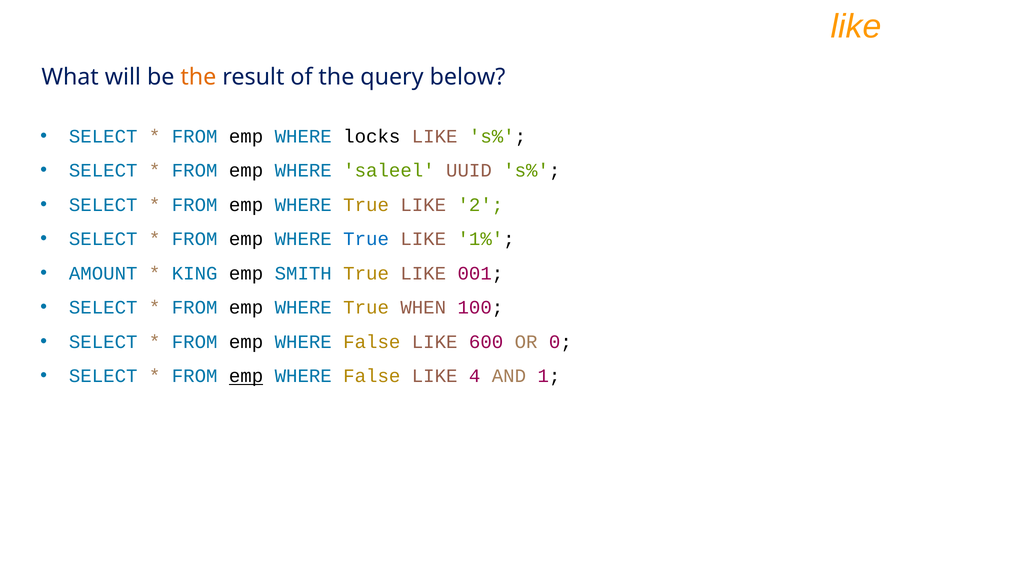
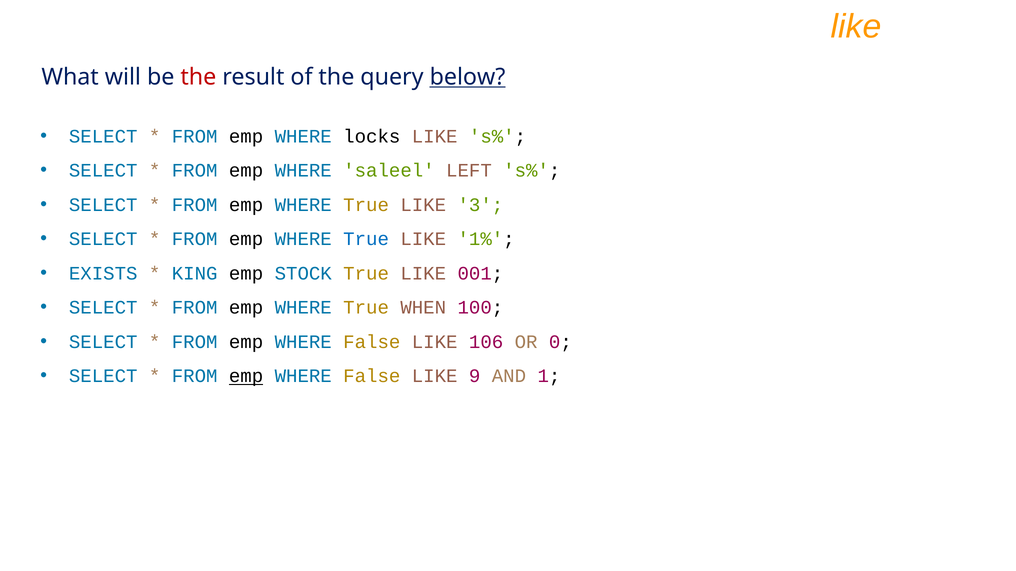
the colour: orange -> red (198, 77)
below underline: none -> present (468, 77)
UUID: UUID -> LEFT (469, 171)
2: 2 -> 3 (480, 205)
AMOUNT: AMOUNT -> EXISTS (103, 274)
SMITH: SMITH -> STOCK (303, 274)
600: 600 -> 106 (486, 342)
4: 4 -> 9 (475, 377)
